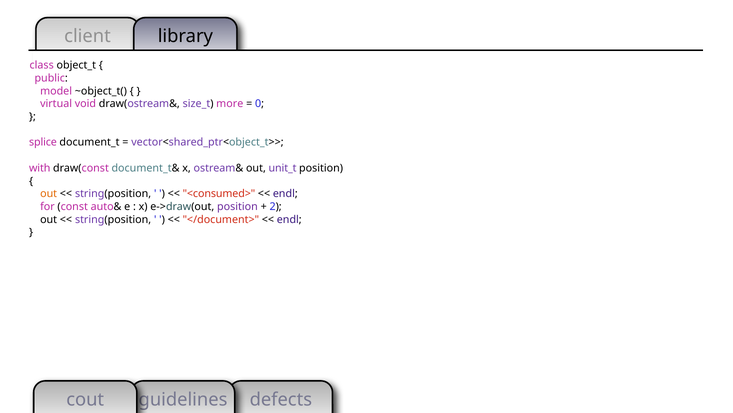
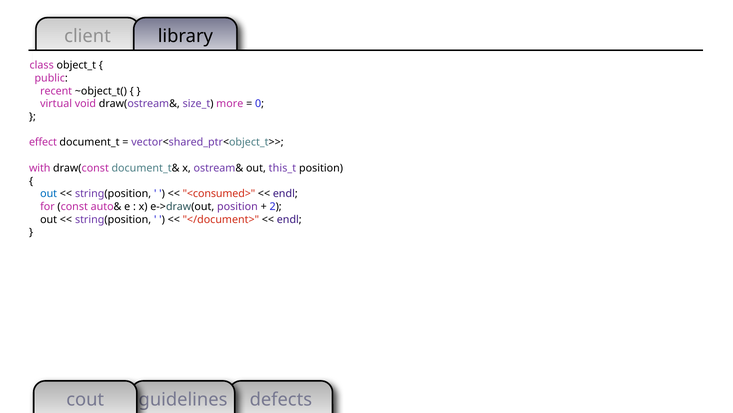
model: model -> recent (56, 91)
splice: splice -> effect (43, 142)
unit_t: unit_t -> this_t (282, 168)
out colour: orange -> blue (49, 194)
